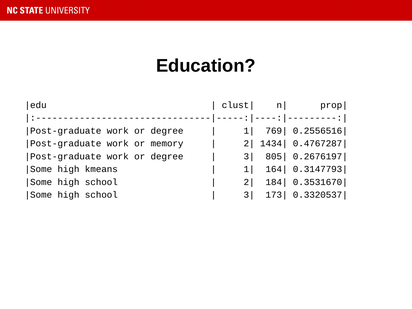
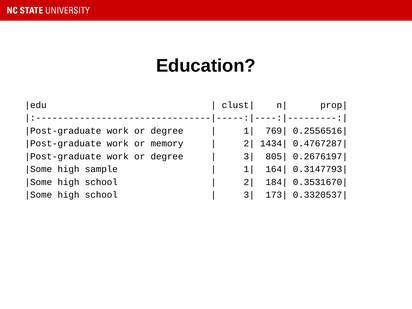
kmeans: kmeans -> sample (101, 169)
